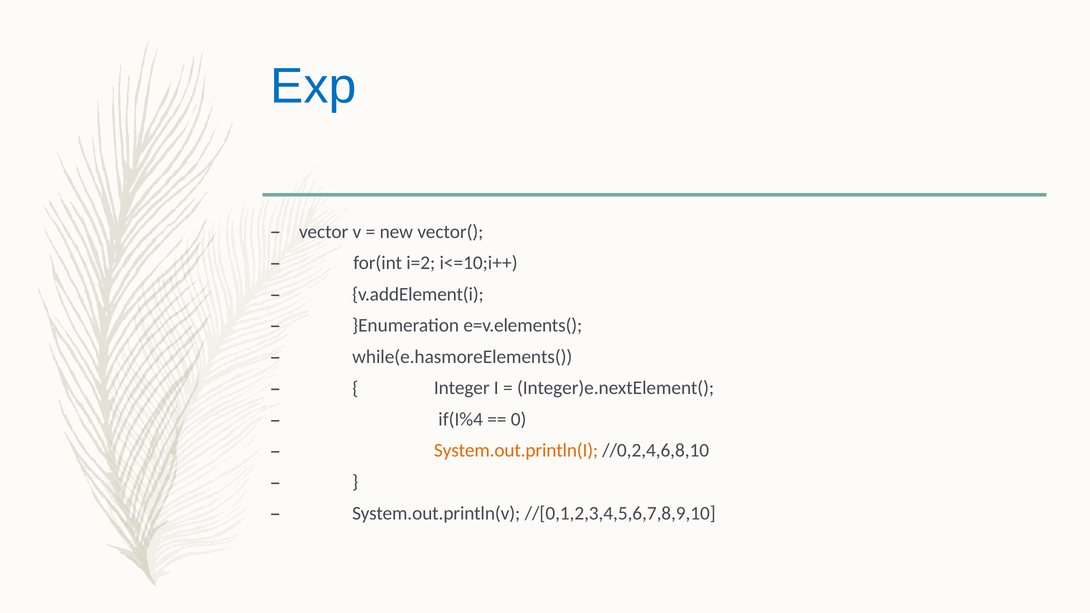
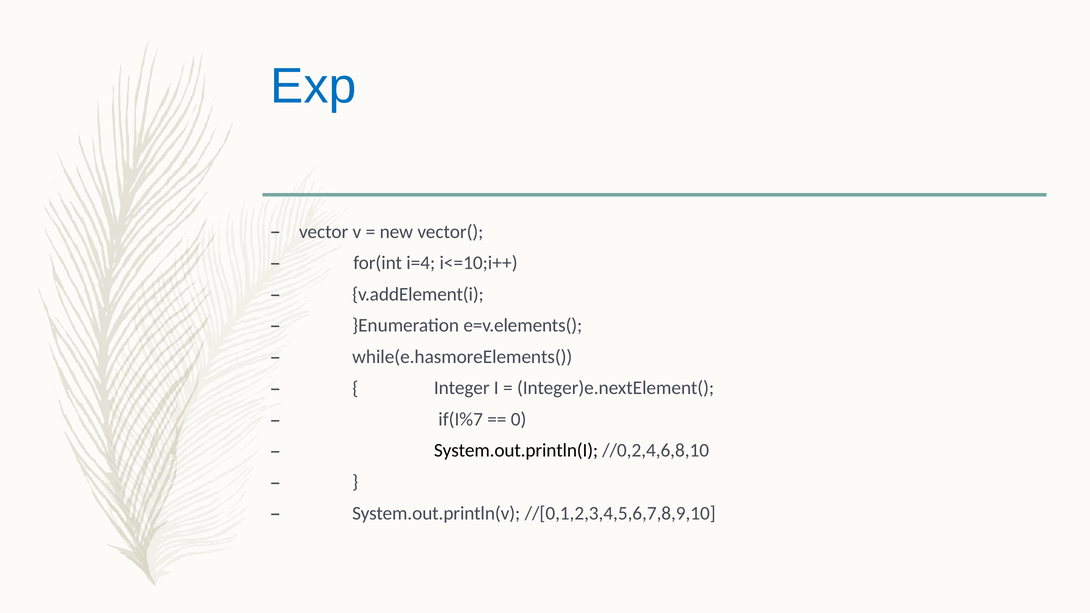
i=2: i=2 -> i=4 (421, 263)
if(I%4: if(I%4 -> if(I%7 (461, 419)
System.out.println(I colour: orange -> black (516, 451)
